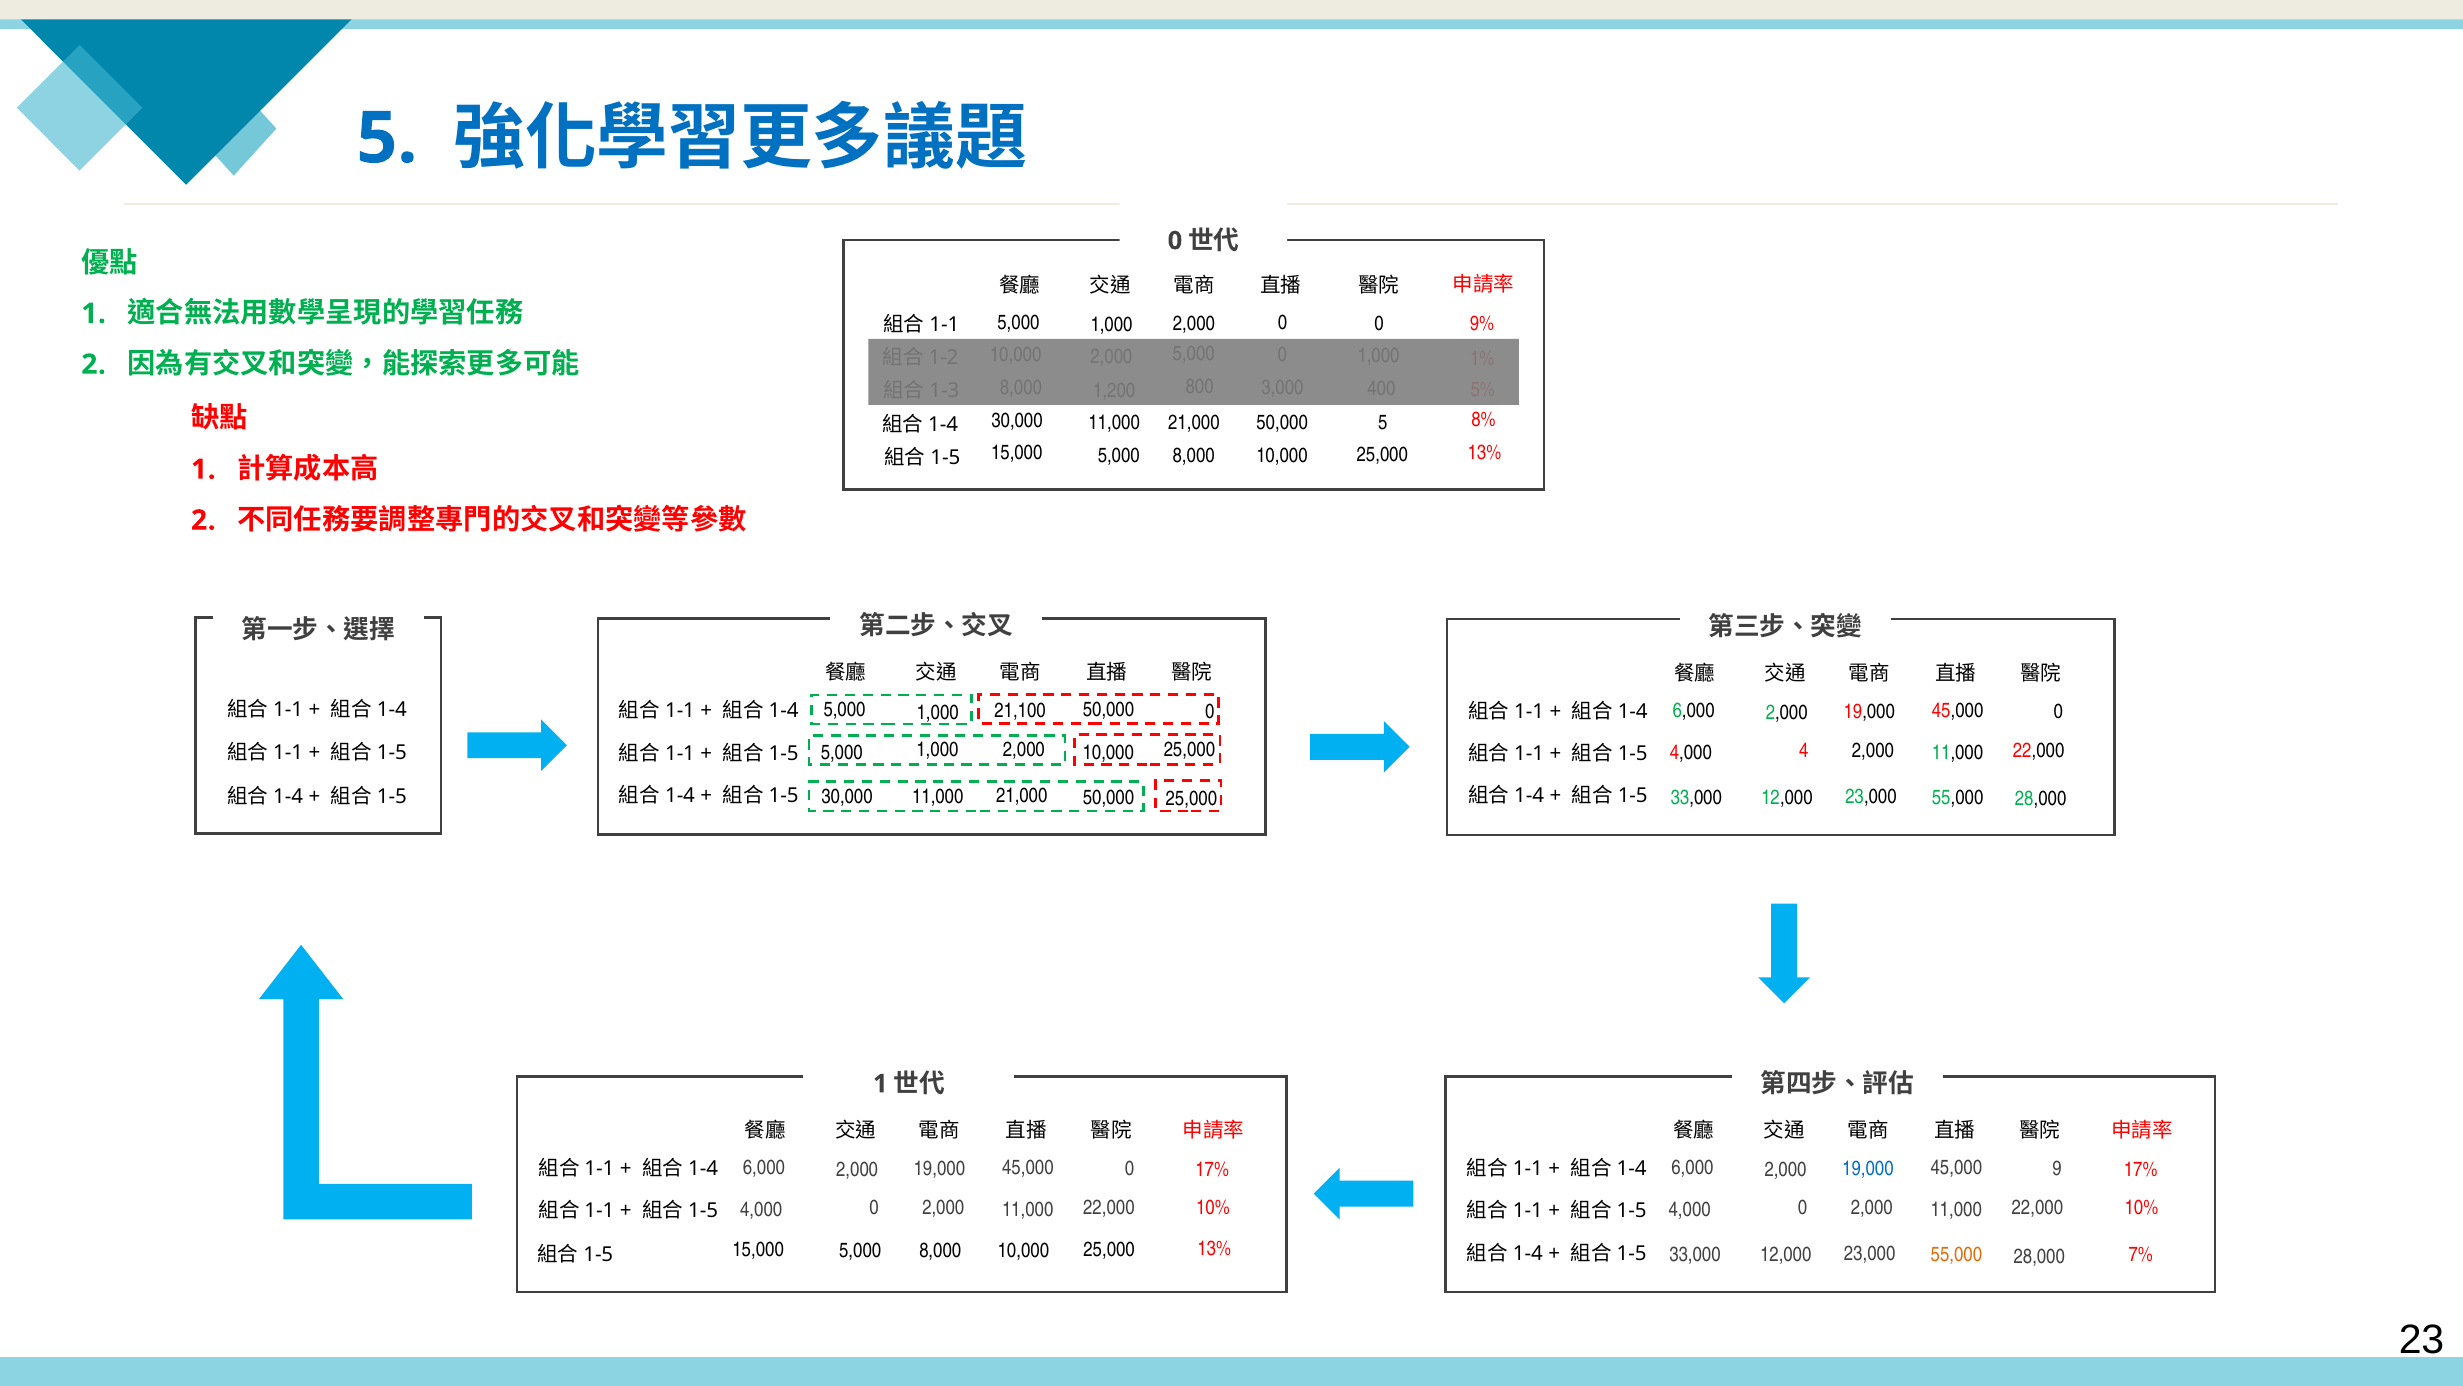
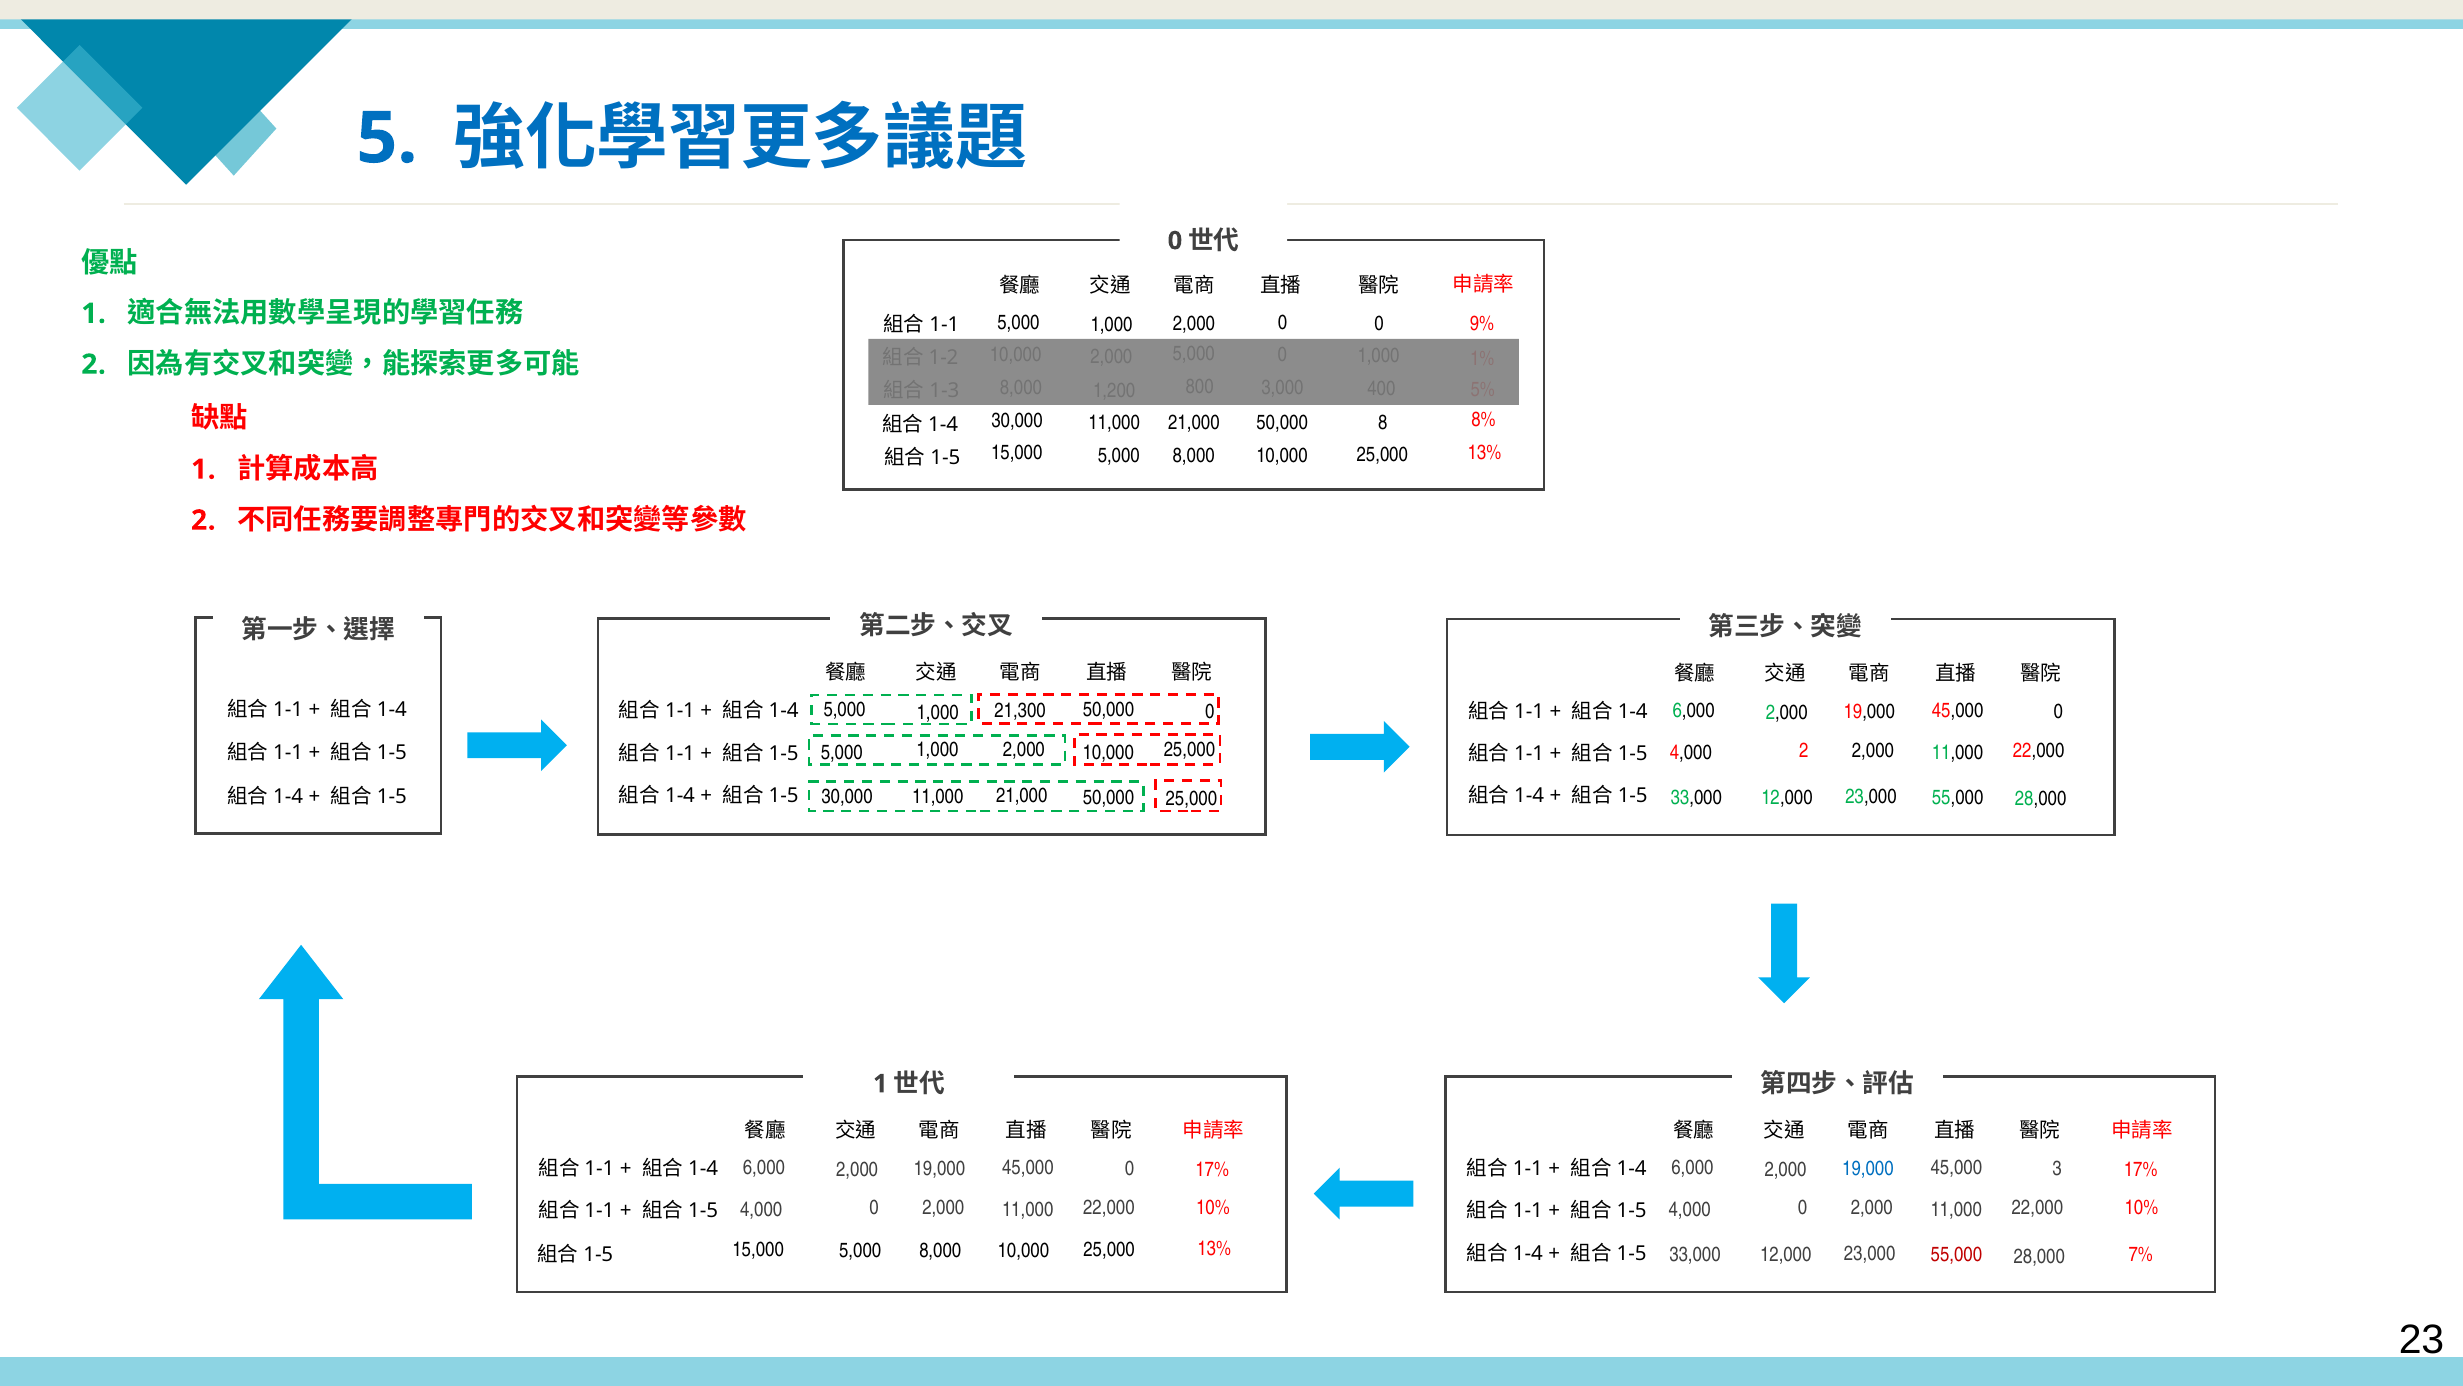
50,000 5: 5 -> 8 (1383, 422)
21,100: 21,100 -> 21,300 (1020, 711)
4,000 4: 4 -> 2 (1804, 750)
9: 9 -> 3 (2057, 1169)
55,000 colour: orange -> red (1956, 1255)
